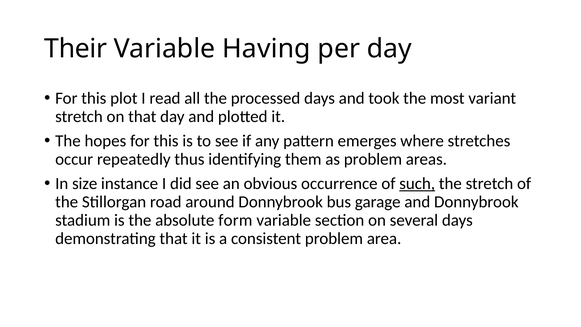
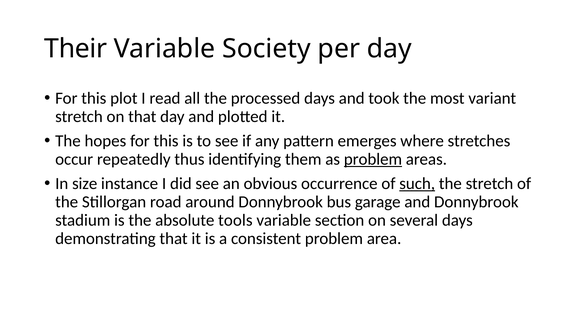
Having: Having -> Society (266, 49)
problem underline: none -> present (373, 159)
form: form -> tools (235, 220)
